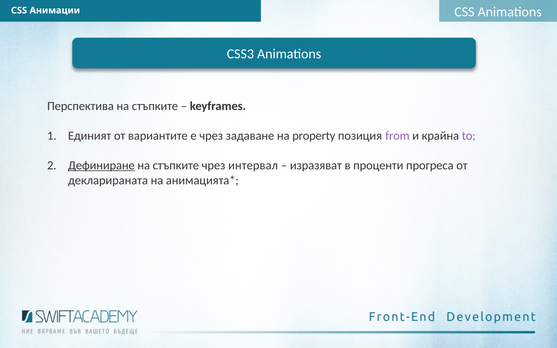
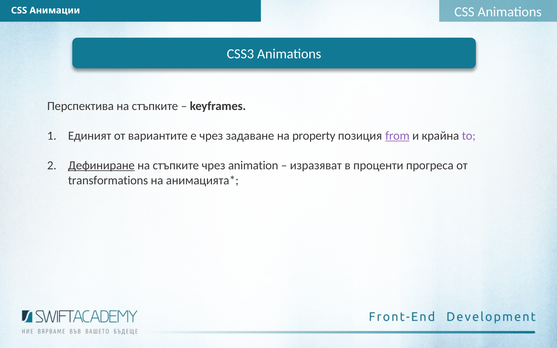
from underline: none -> present (397, 136)
интервал: интервал -> animation (253, 165)
декларираната: декларираната -> transformations (108, 180)
